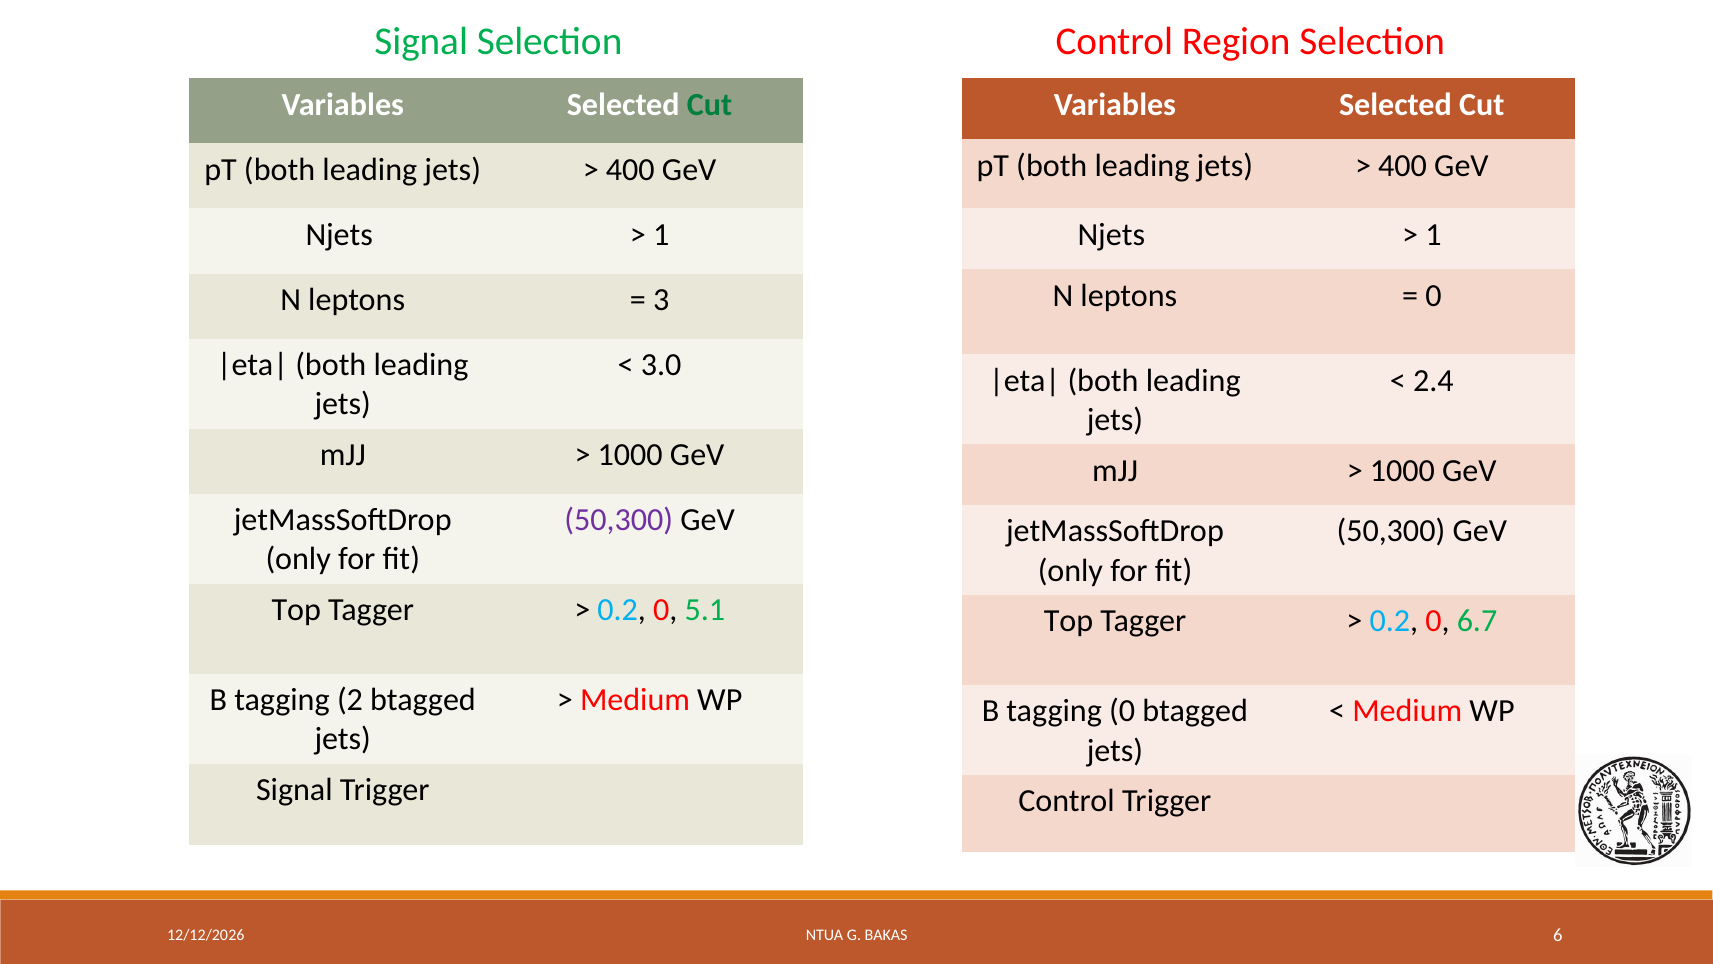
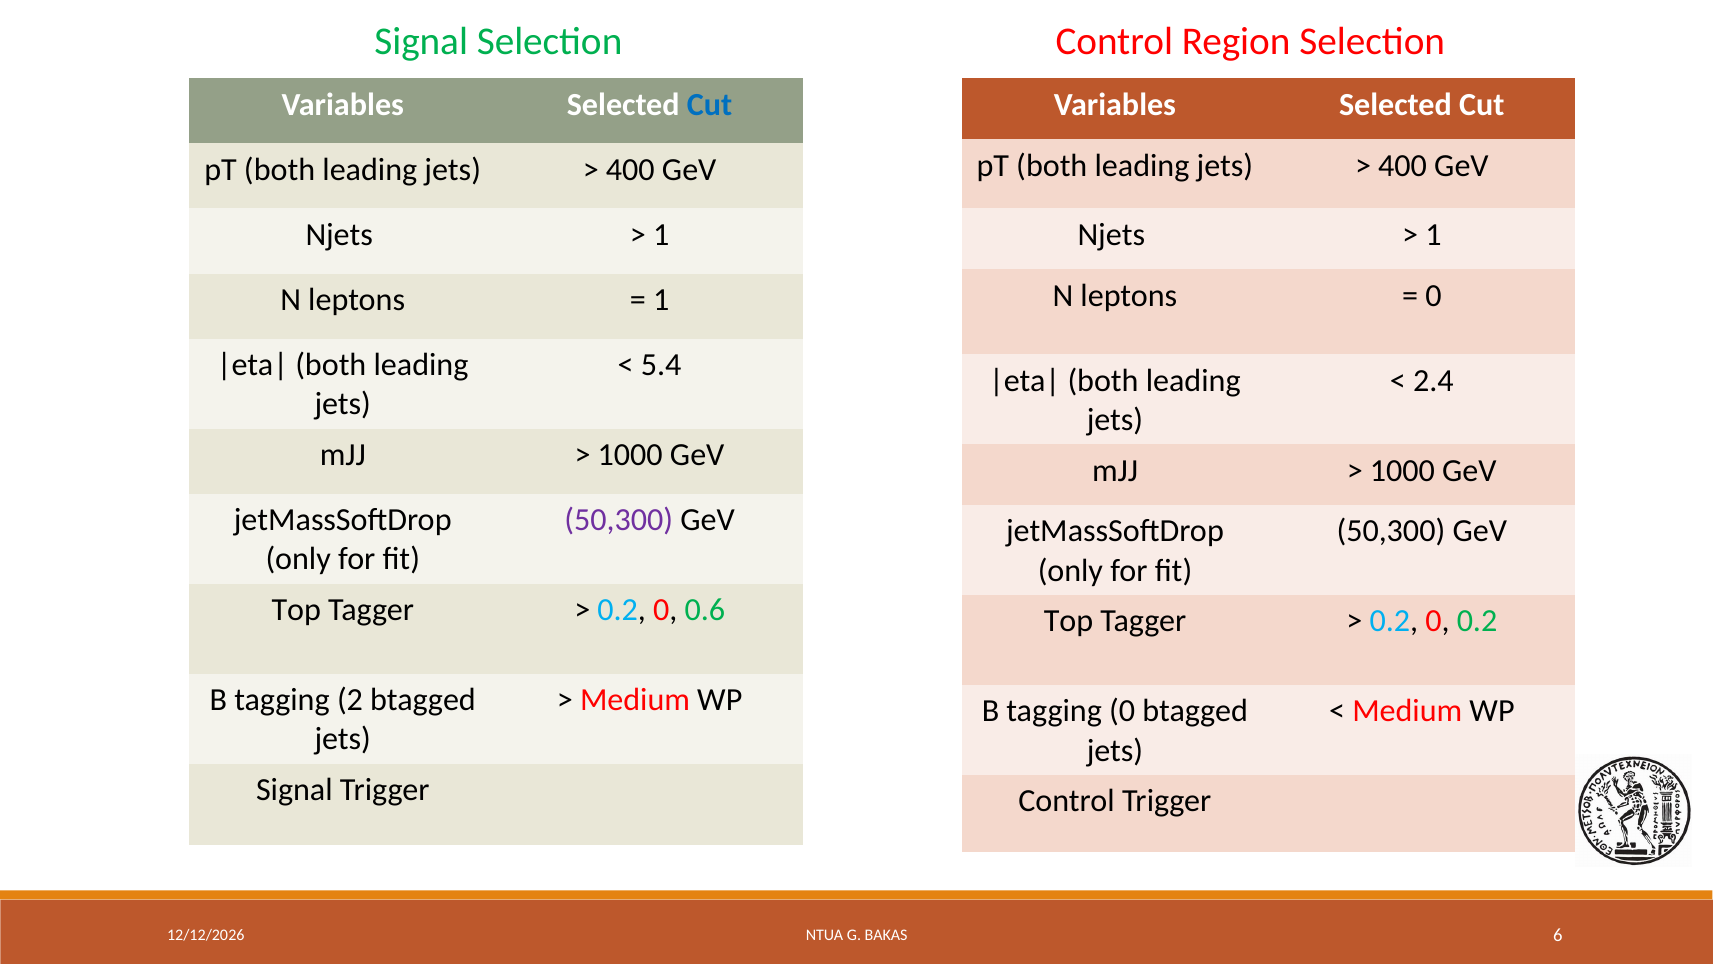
Cut colour: green -> blue (710, 105)
3: 3 -> 1 (661, 300)
3.0: 3.0 -> 5.4 (661, 365)
5.1: 5.1 -> 0.6 (705, 610)
0 6.7: 6.7 -> 0.2 (1477, 621)
